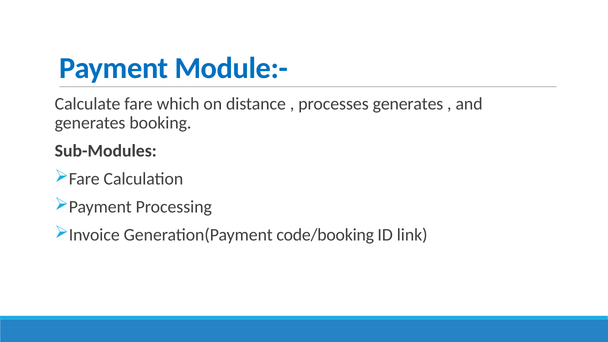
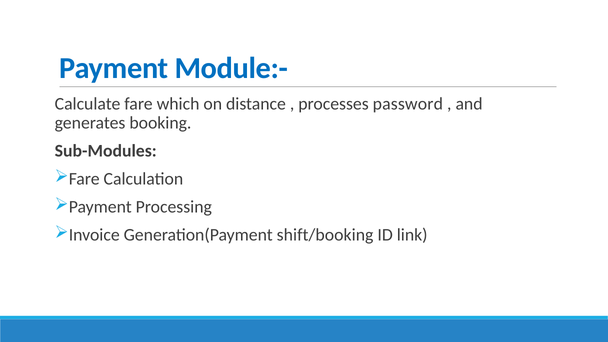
processes generates: generates -> password (408, 104)
code/booking: code/booking -> shift/booking (325, 235)
